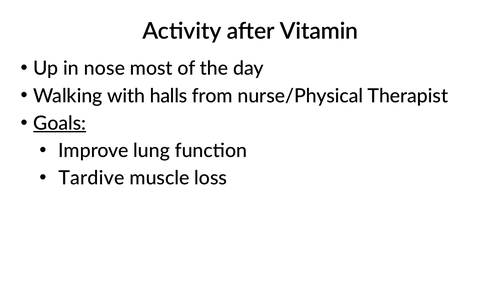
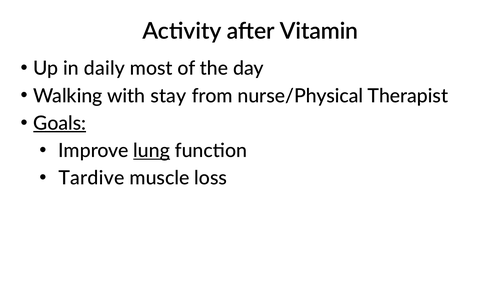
nose: nose -> daily (105, 68)
halls: halls -> stay (168, 96)
lung underline: none -> present (152, 150)
